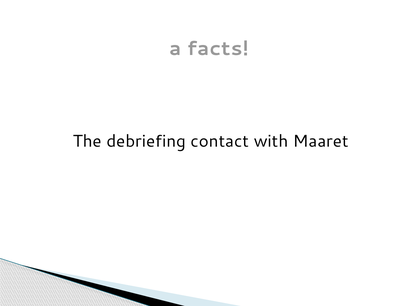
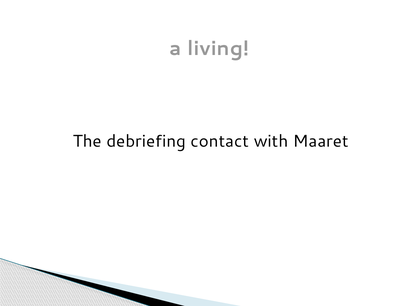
facts: facts -> living (218, 48)
